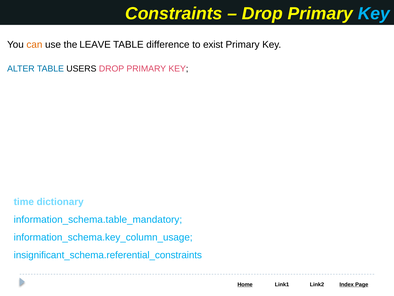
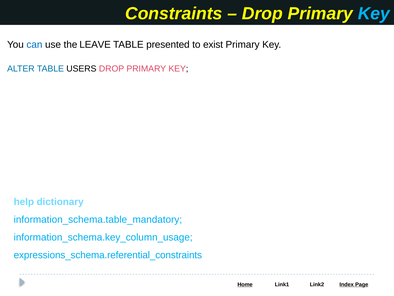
can colour: orange -> blue (34, 45)
difference: difference -> presented (168, 45)
time: time -> help (24, 202)
insignificant_schema.referential_constraints: insignificant_schema.referential_constraints -> expressions_schema.referential_constraints (108, 255)
